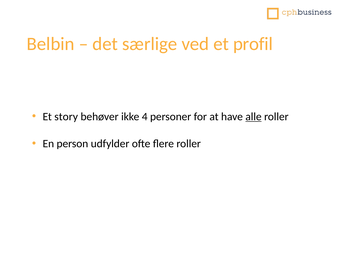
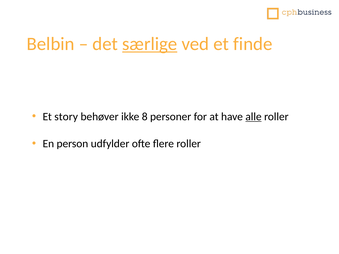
særlige underline: none -> present (150, 44)
profil: profil -> finde (253, 44)
4: 4 -> 8 (145, 117)
